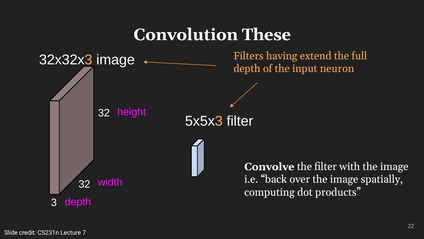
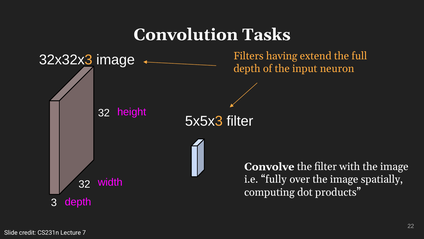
These: These -> Tasks (266, 35)
back: back -> fully (274, 179)
